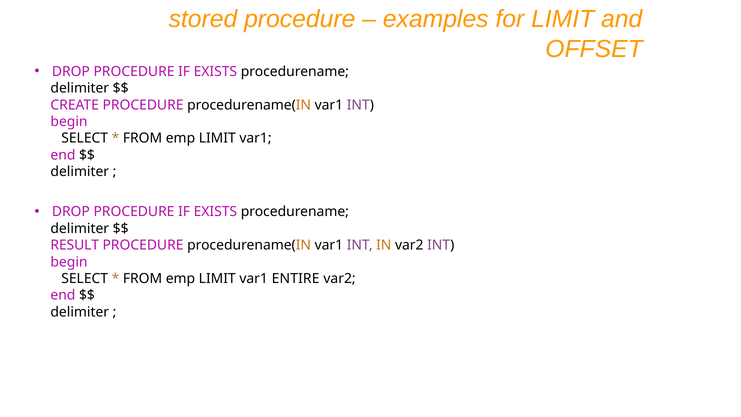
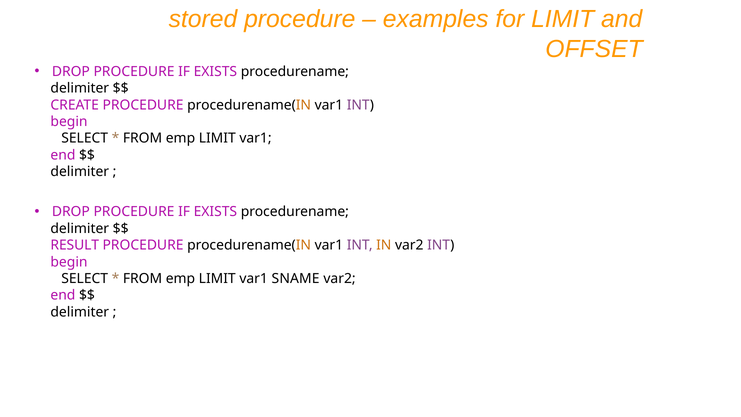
ENTIRE: ENTIRE -> SNAME (296, 278)
